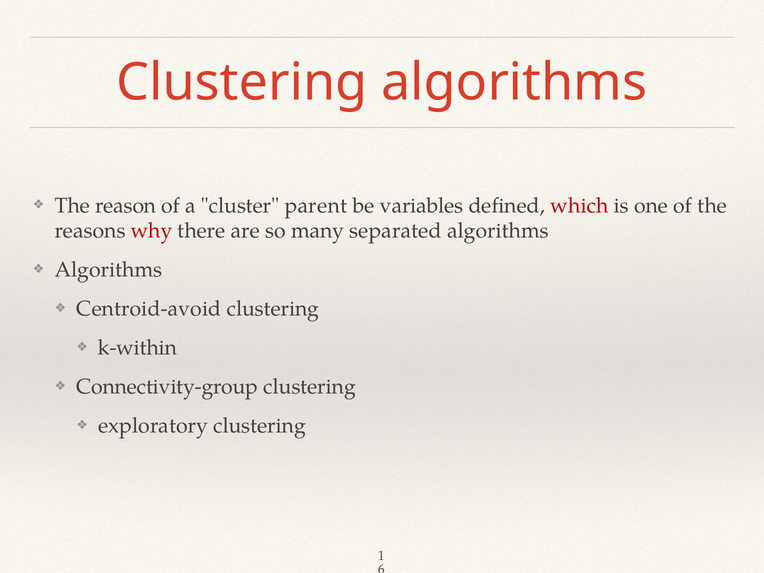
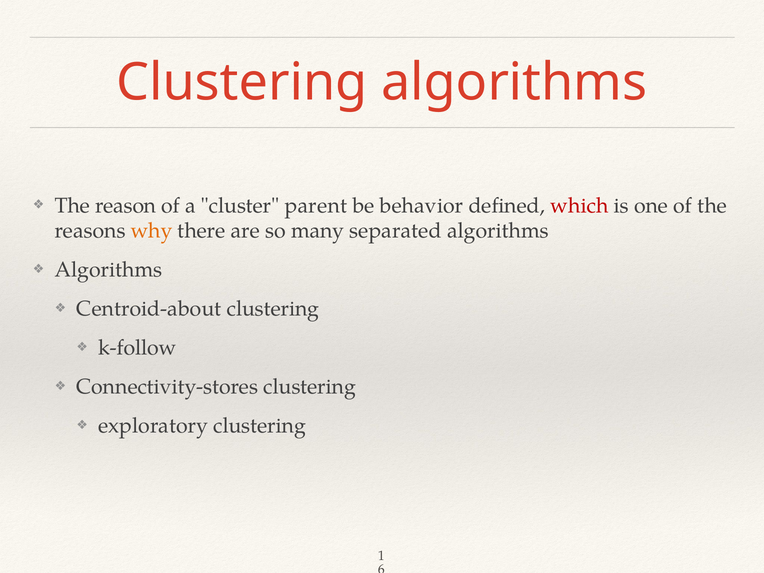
variables: variables -> behavior (422, 205)
why colour: red -> orange (152, 231)
Centroid-avoid: Centroid-avoid -> Centroid-about (149, 309)
k-within: k-within -> k-follow (137, 348)
Connectivity-group: Connectivity-group -> Connectivity-stores (167, 387)
